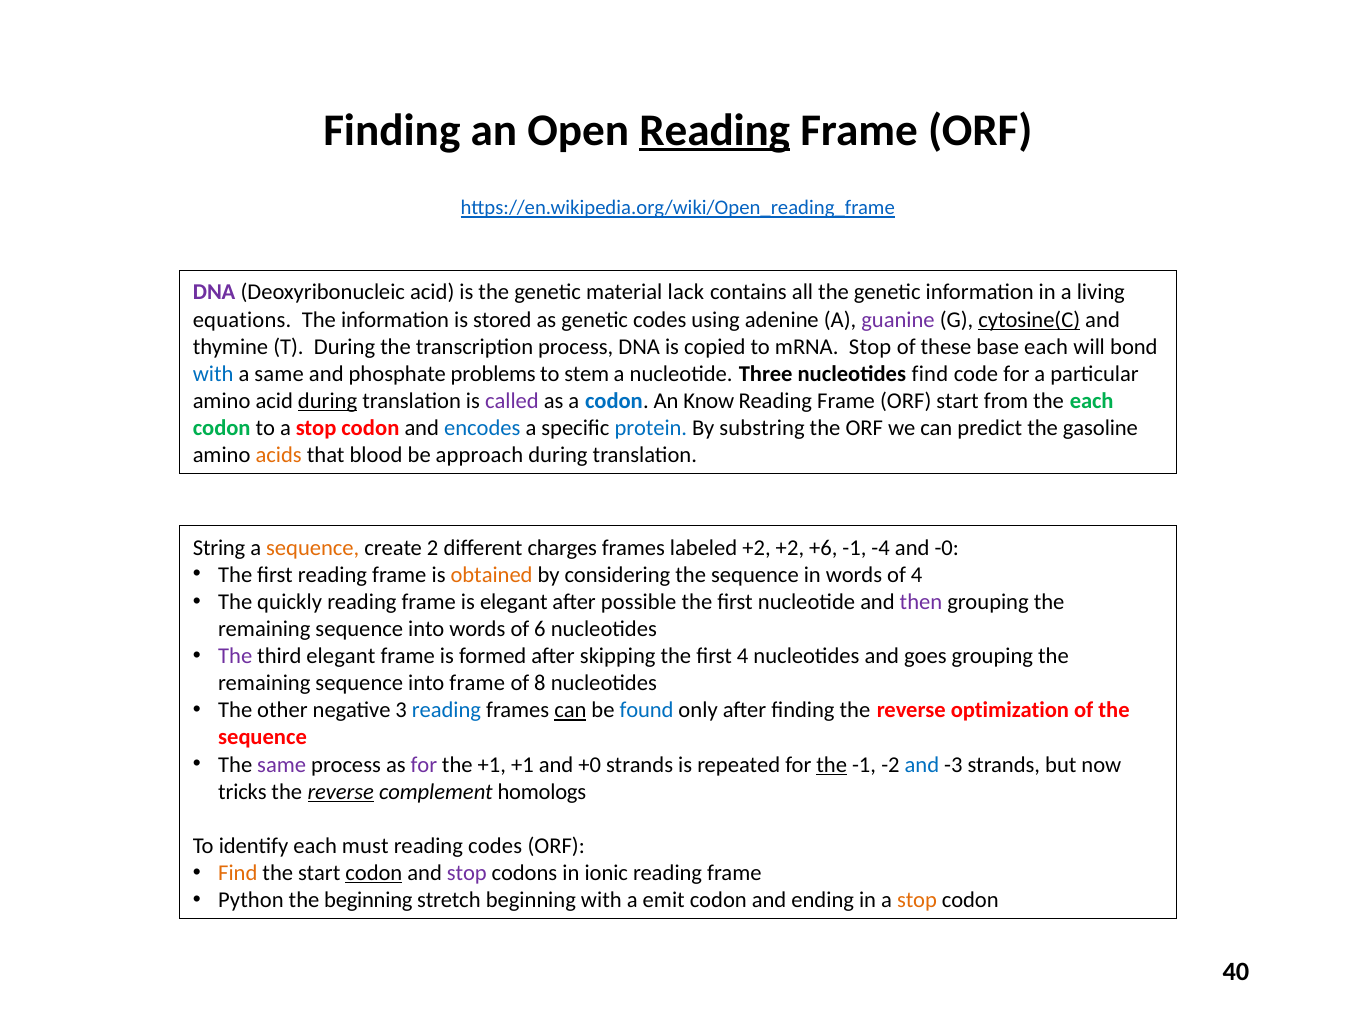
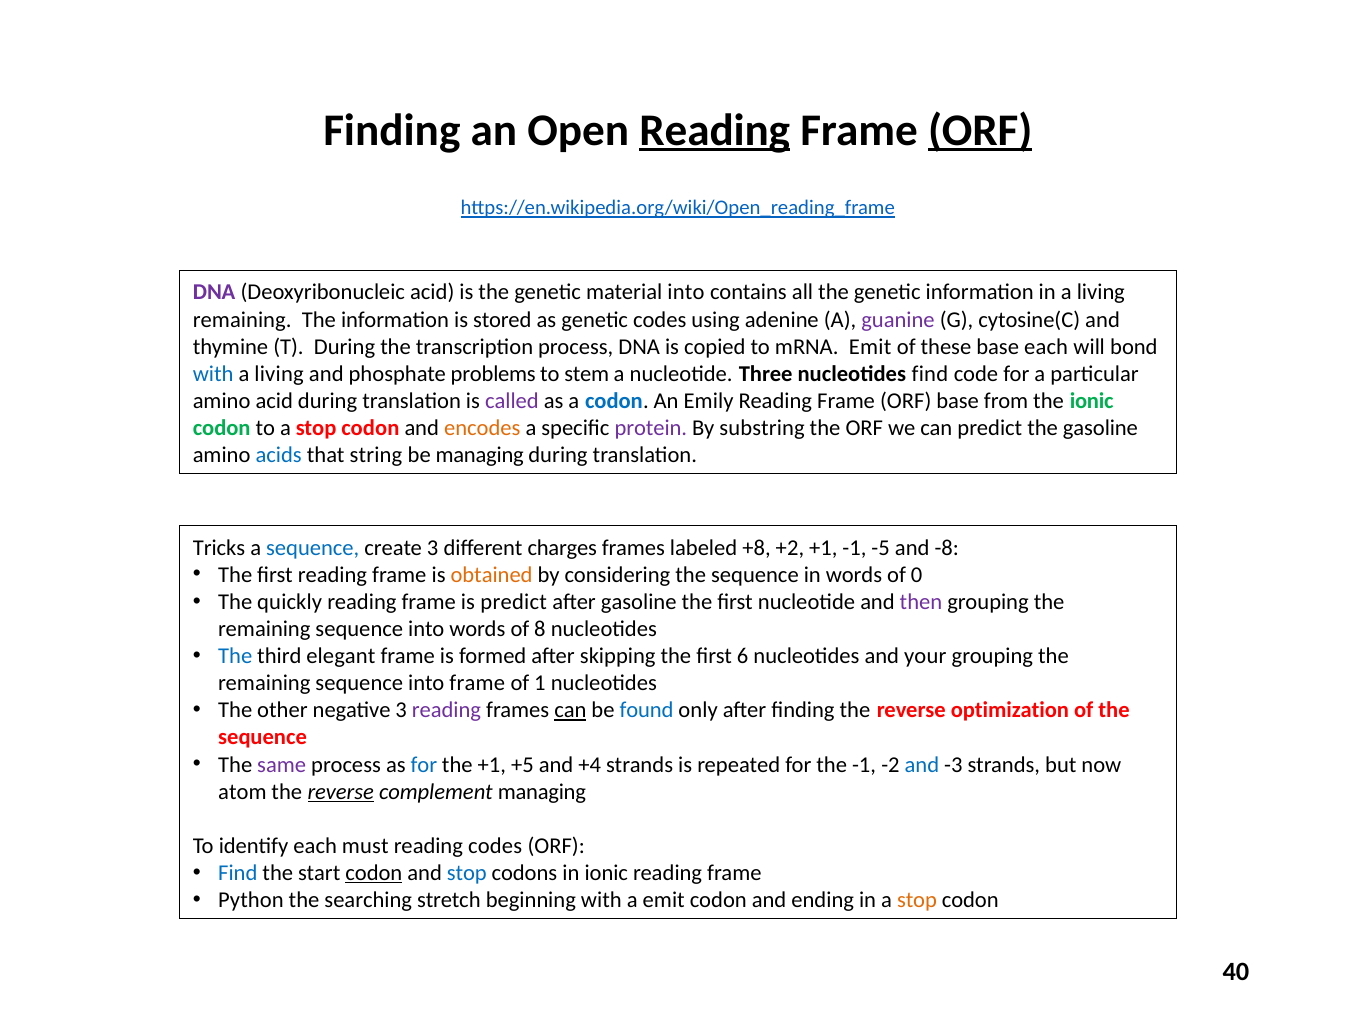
ORF underline: none -> present (980, 130)
material lack: lack -> into (686, 292)
equations: equations -> remaining (242, 320)
cytosine(C underline: present -> none (1029, 320)
mRNA Stop: Stop -> Emit (870, 347)
same: same -> living (279, 374)
during underline: present -> none (328, 401)
Know: Know -> Emily (709, 401)
ORF start: start -> base (958, 401)
the each: each -> ionic (1092, 401)
encodes colour: blue -> orange (482, 428)
protein colour: blue -> purple (651, 428)
acids colour: orange -> blue (279, 455)
blood: blood -> string (376, 455)
be approach: approach -> managing (480, 455)
String: String -> Tricks (219, 548)
sequence colour: orange -> blue (313, 548)
create 2: 2 -> 3 (433, 548)
labeled +2: +2 -> +8 (757, 548)
+2 +6: +6 -> +1 (823, 548)
-4: -4 -> -5 (881, 548)
-0: -0 -> -8 (947, 548)
of 4: 4 -> 0 (917, 575)
is elegant: elegant -> predict (514, 602)
after possible: possible -> gasoline (639, 602)
6: 6 -> 8 (540, 629)
The colour: purple -> blue (235, 656)
first 4: 4 -> 6 (743, 656)
goes: goes -> your (925, 656)
8: 8 -> 1 (540, 683)
reading colour: blue -> purple (446, 710)
for colour: purple -> blue (424, 765)
+1 +1: +1 -> +5 (522, 765)
+0: +0 -> +4 (590, 765)
the underline: present -> none (832, 765)
tricks: tricks -> atom (242, 792)
complement homologs: homologs -> managing (542, 792)
Find colour: orange -> blue (238, 873)
stop colour: purple -> blue (467, 873)
the beginning: beginning -> searching (368, 900)
